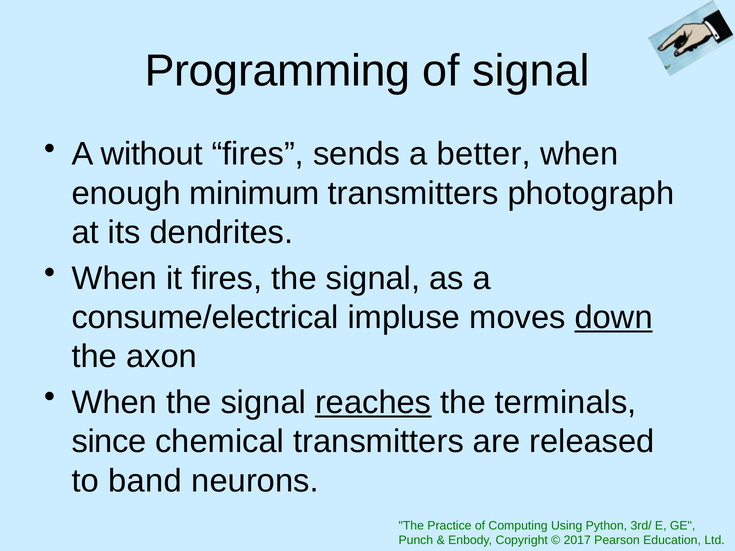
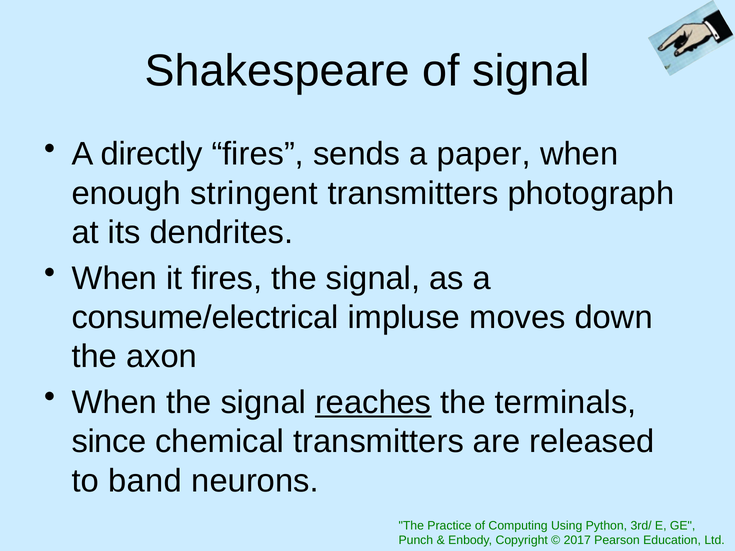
Programming: Programming -> Shakespeare (277, 71)
without: without -> directly (152, 154)
better: better -> paper (484, 154)
minimum: minimum -> stringent (254, 193)
down underline: present -> none (614, 318)
